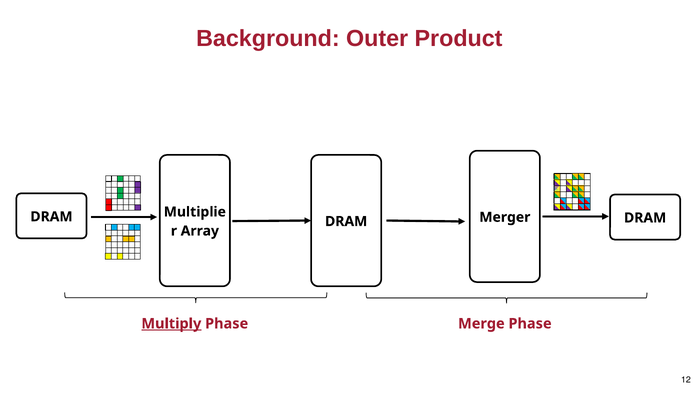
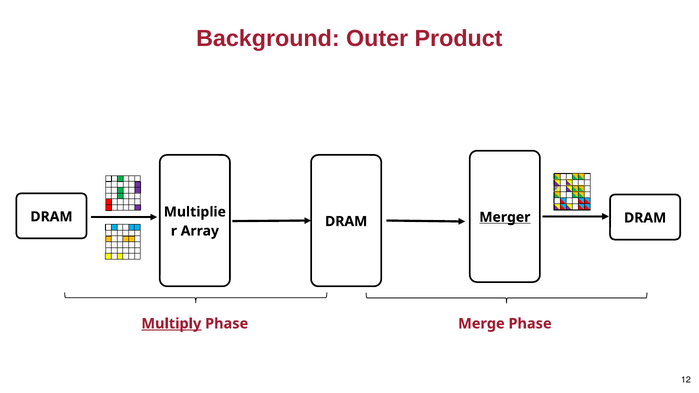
Merger underline: none -> present (505, 217)
